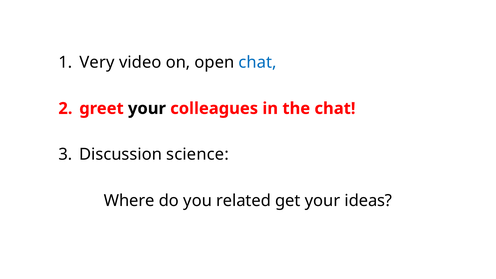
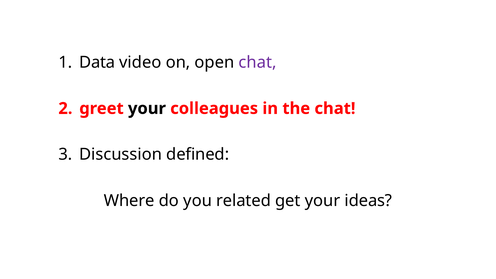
Very: Very -> Data (97, 62)
chat colour: blue -> purple (258, 62)
science: science -> defined (198, 155)
